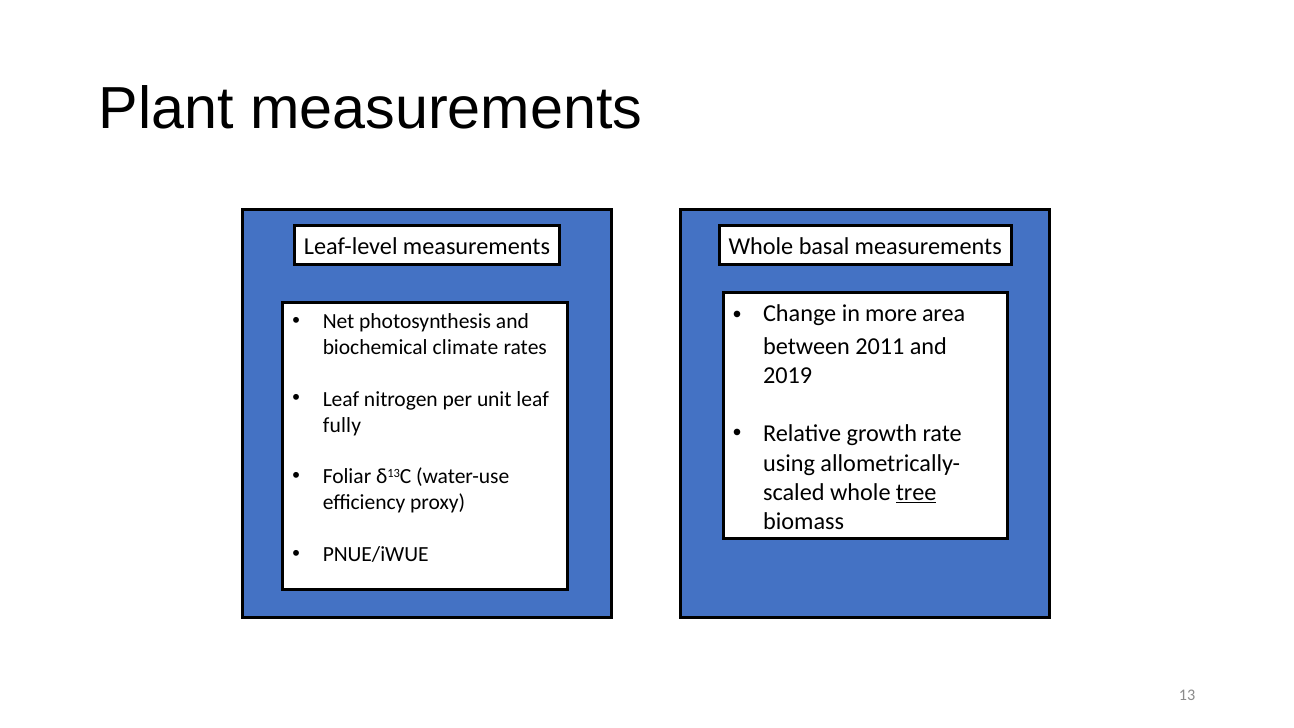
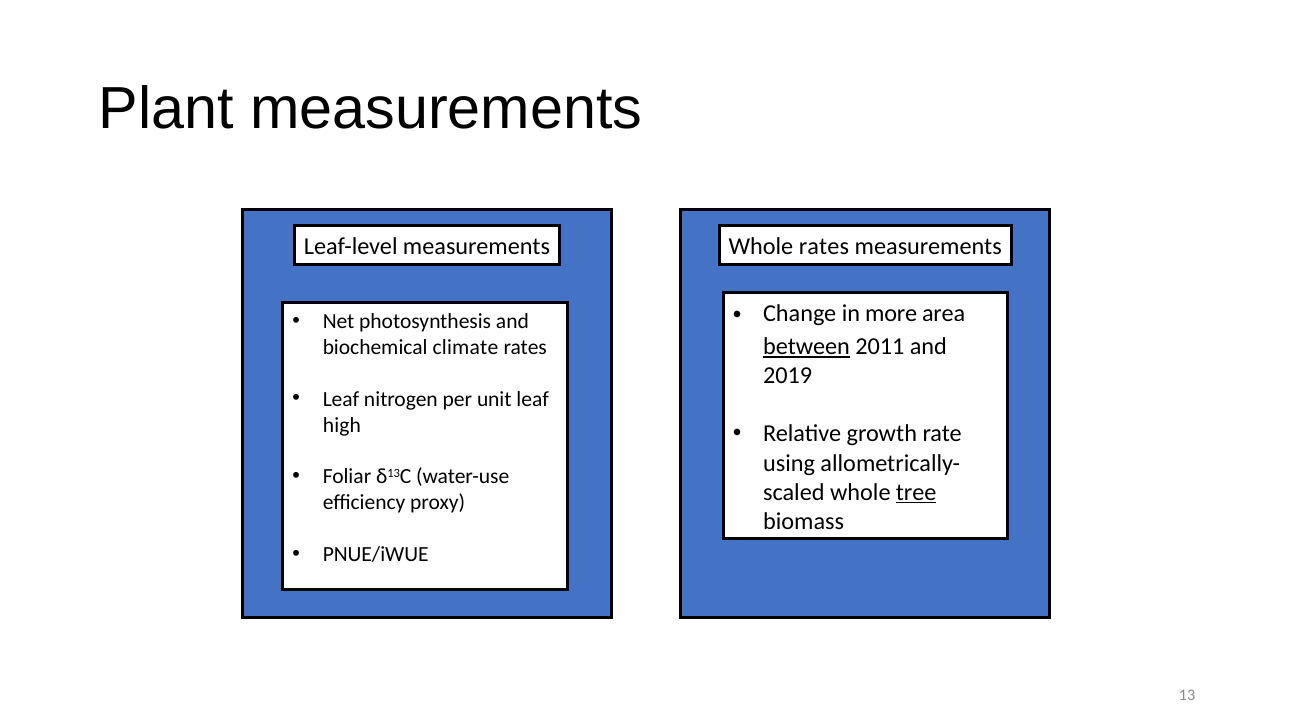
Whole basal: basal -> rates (824, 247)
between underline: none -> present (807, 346)
fully: fully -> high (342, 425)
